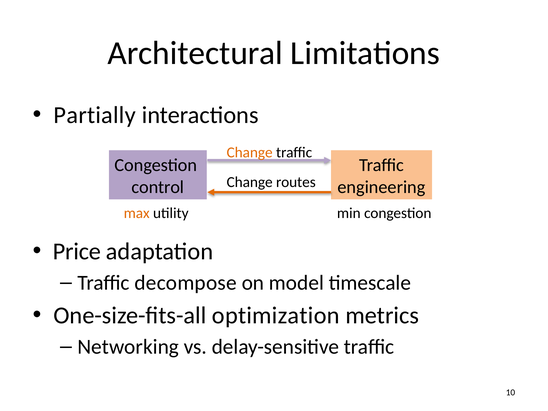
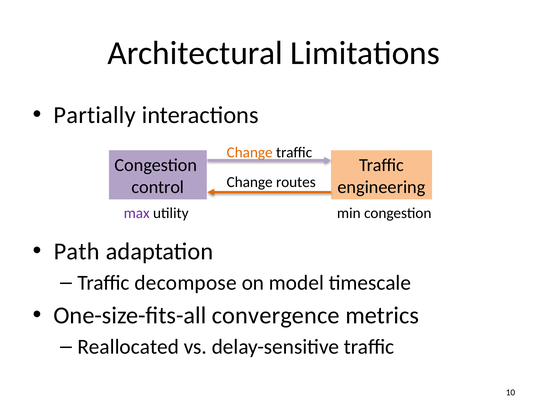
max colour: orange -> purple (137, 213)
Price: Price -> Path (77, 252)
optimization: optimization -> convergence (276, 315)
Networking: Networking -> Reallocated (128, 347)
